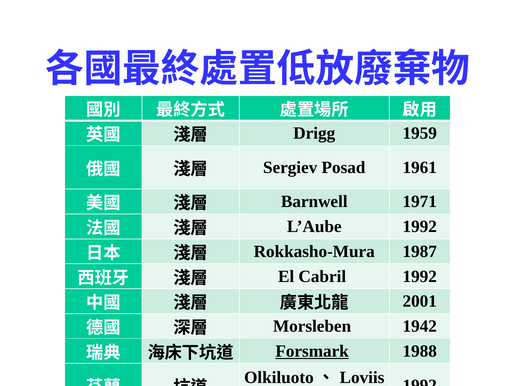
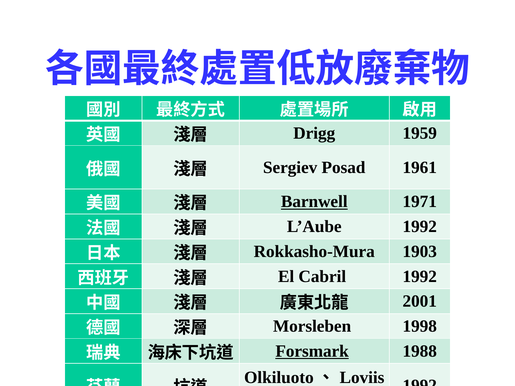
Barnwell underline: none -> present (314, 202)
1987: 1987 -> 1903 (420, 252)
1942: 1942 -> 1998 (420, 326)
